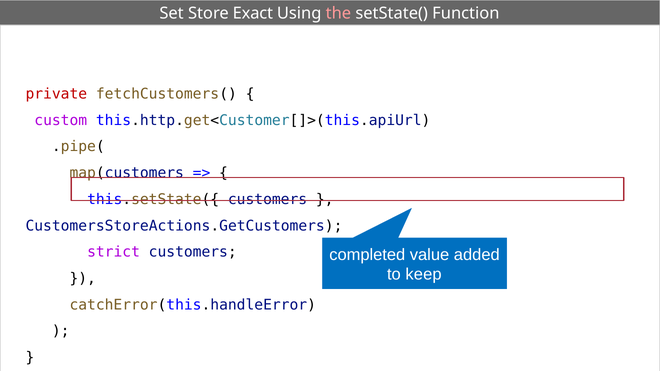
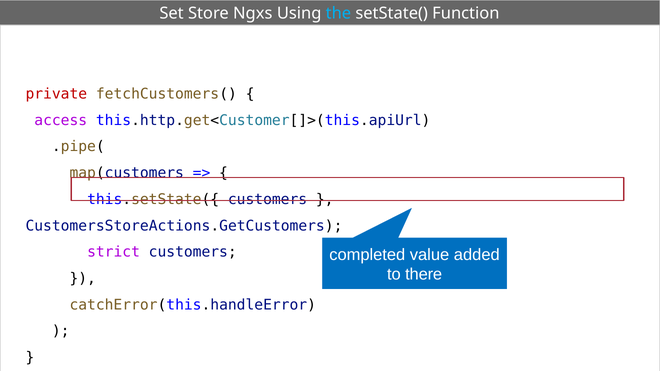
Exact: Exact -> Ngxs (253, 13)
the colour: pink -> light blue (338, 13)
custom: custom -> access (61, 120)
keep: keep -> there (424, 275)
